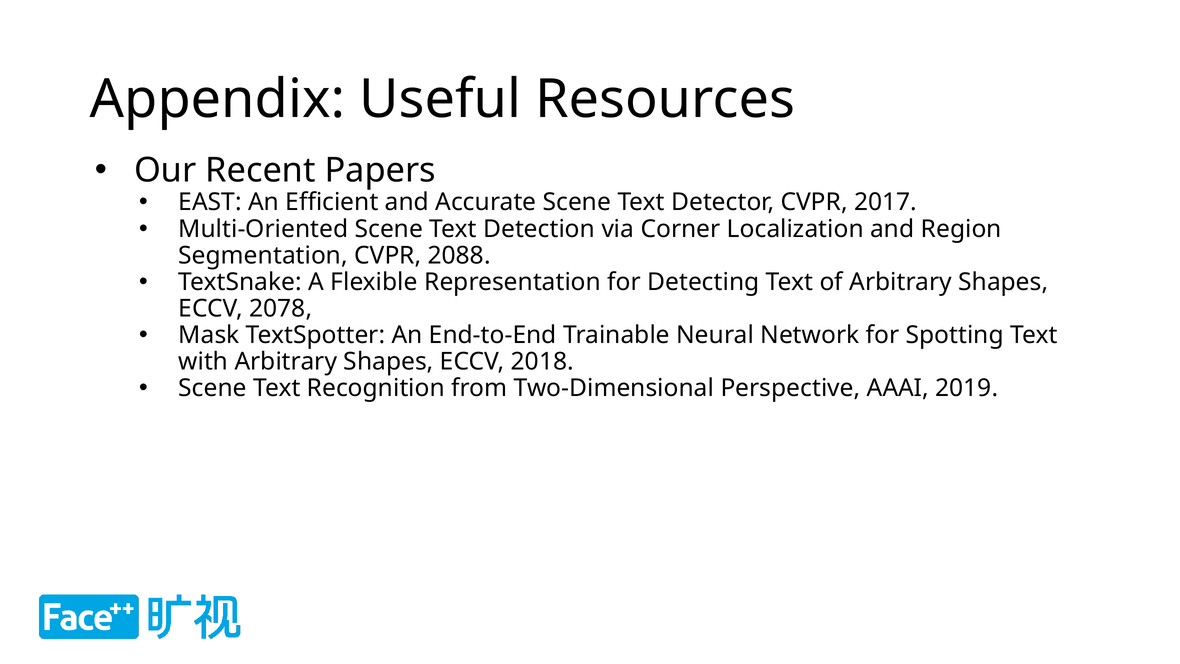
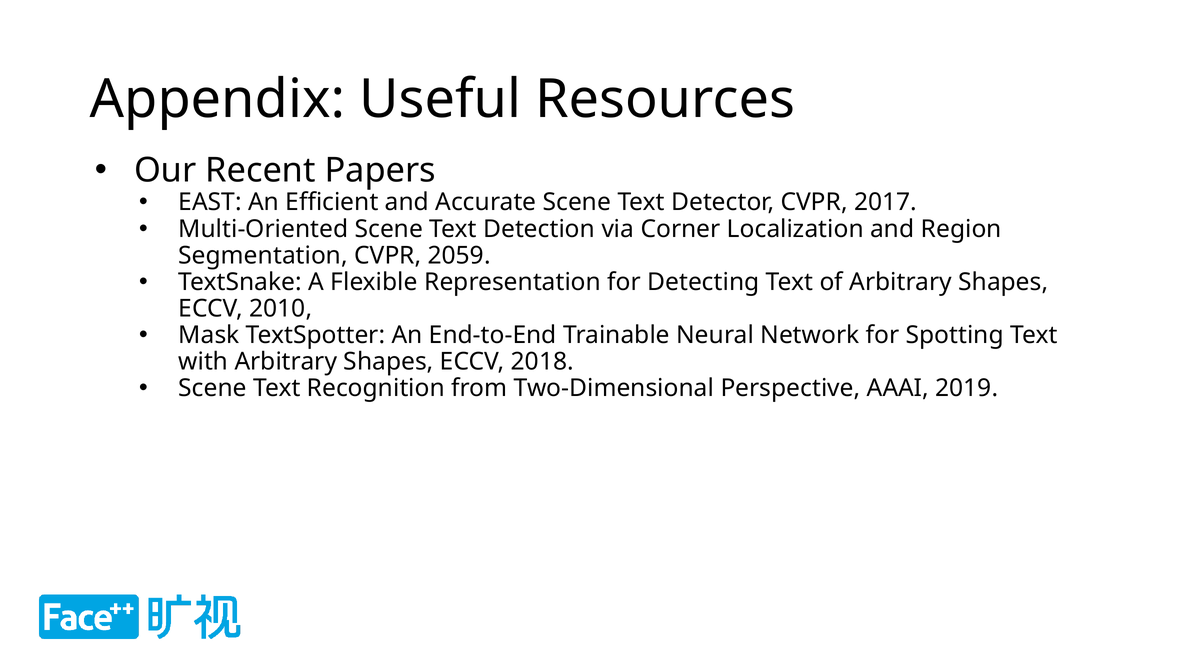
2088: 2088 -> 2059 (459, 255)
2078: 2078 -> 2010 (281, 308)
